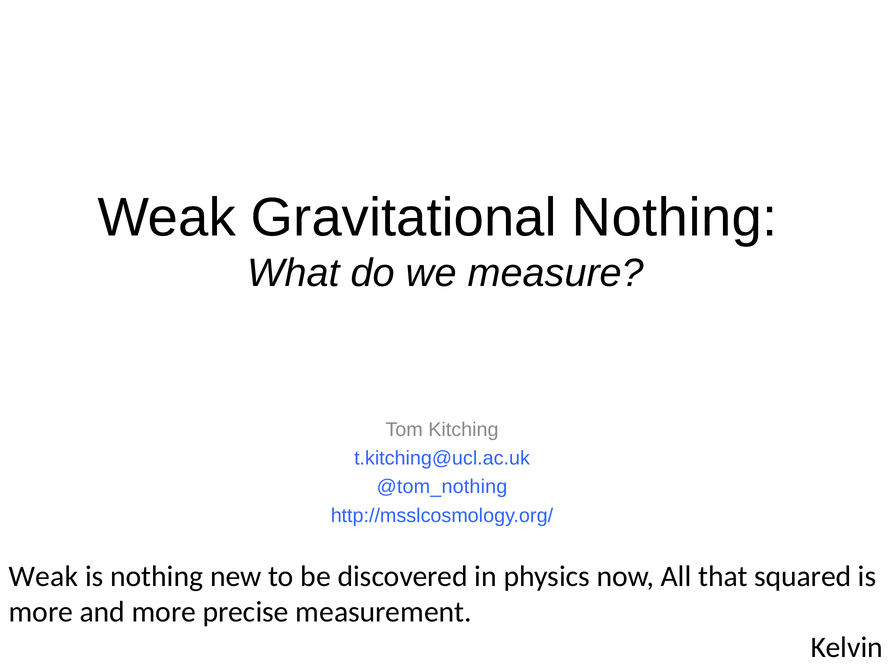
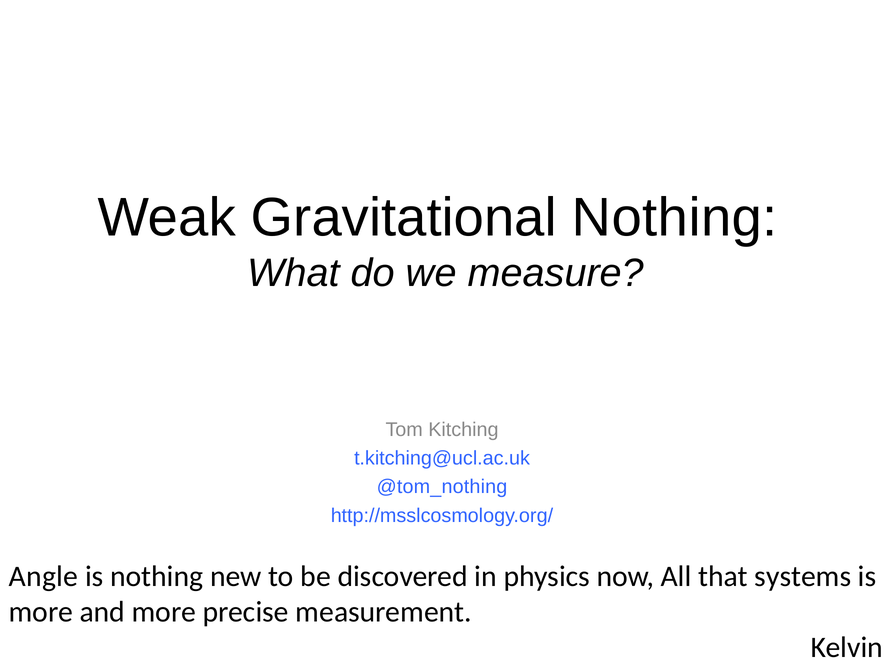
Weak: Weak -> Angle (43, 576)
squared: squared -> systems (803, 576)
